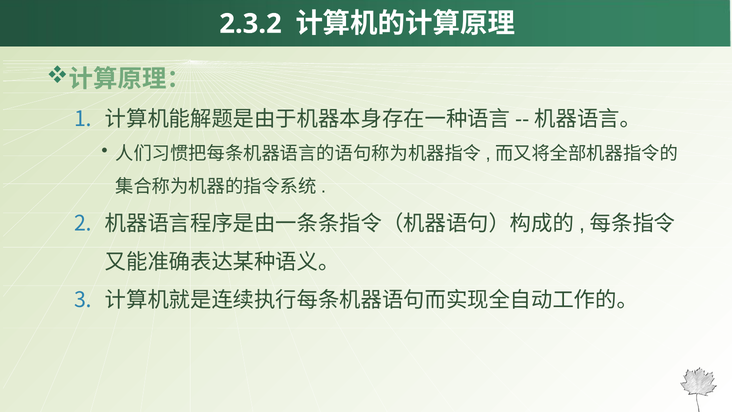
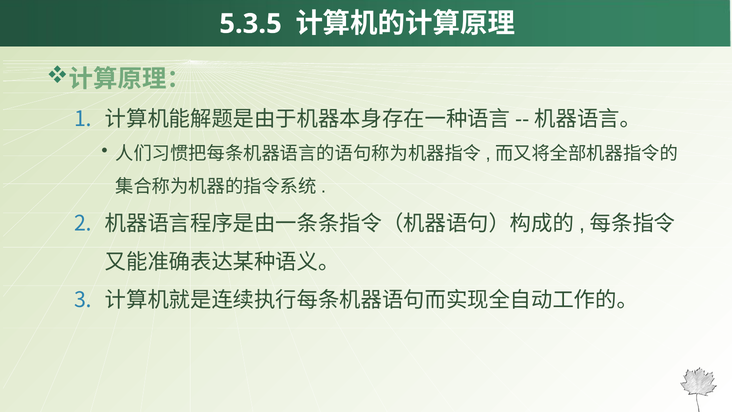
2.3.2: 2.3.2 -> 5.3.5 (251, 24)
